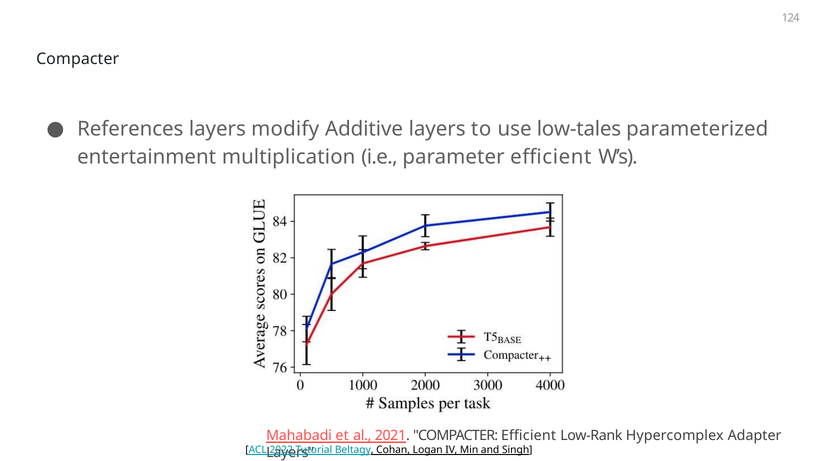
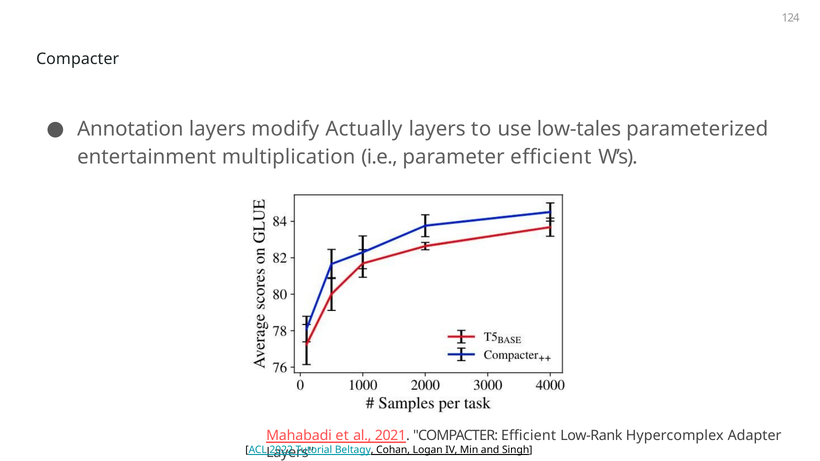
References: References -> Annotation (130, 129)
Additive: Additive -> Actually (364, 129)
